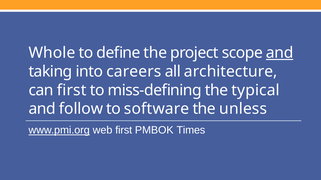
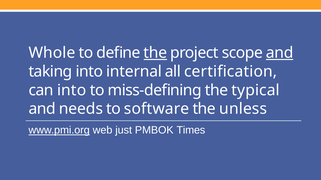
the underline: none -> present (155, 53)
careers: careers -> internal (134, 72)
architecture: architecture -> certification (231, 72)
can first: first -> into (72, 90)
follow: follow -> needs (81, 109)
web first: first -> just (124, 131)
